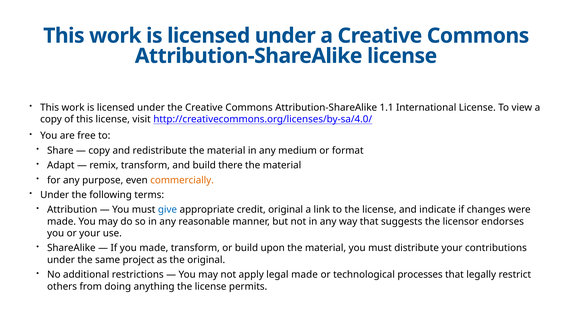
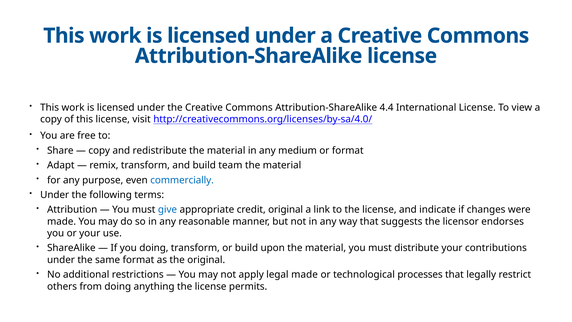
1.1: 1.1 -> 4.4 (387, 107)
there: there -> team (230, 165)
commercially colour: orange -> blue (182, 180)
you made: made -> doing (154, 248)
same project: project -> format (138, 260)
